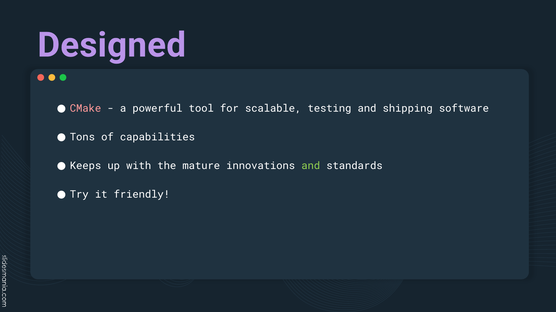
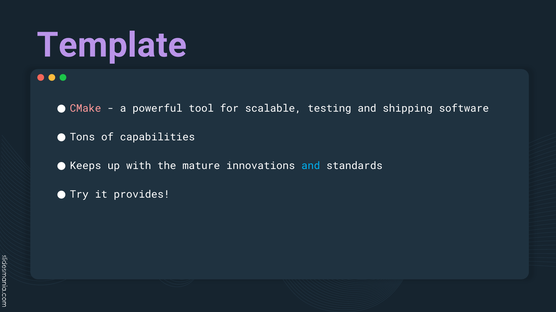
Designed: Designed -> Template (112, 45)
and colour: light green -> light blue (311, 166)
friendly: friendly -> provides (142, 195)
